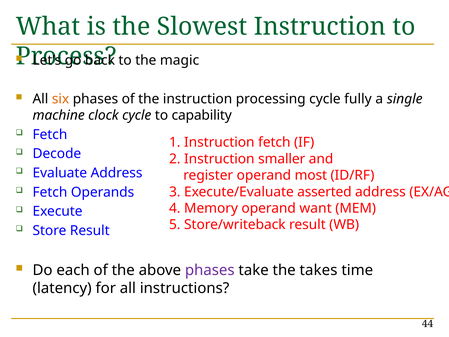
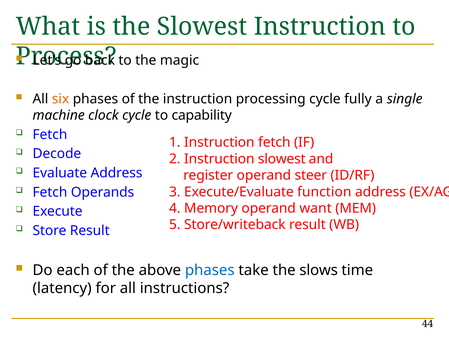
Instruction smaller: smaller -> slowest (282, 159)
most: most -> steer (311, 175)
asserted: asserted -> function (324, 192)
phases colour: purple -> blue (210, 270)
takes: takes -> slows (319, 270)
